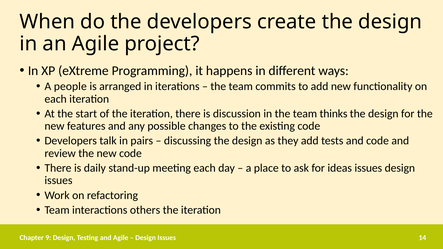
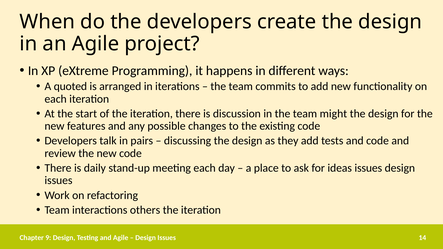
people: people -> quoted (70, 87)
thinks: thinks -> might (333, 114)
